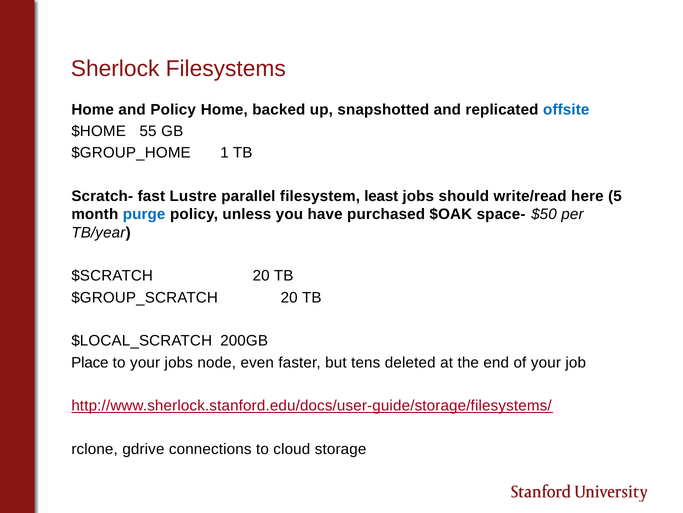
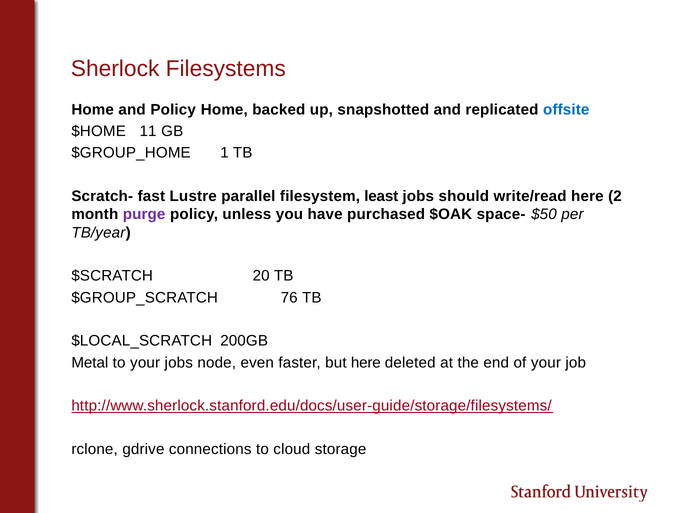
55: 55 -> 11 (148, 131)
5: 5 -> 2 (615, 196)
purge colour: blue -> purple (144, 214)
$GROUP_SCRATCH 20: 20 -> 76 (289, 297)
Place: Place -> Metal (90, 362)
but tens: tens -> here (366, 362)
